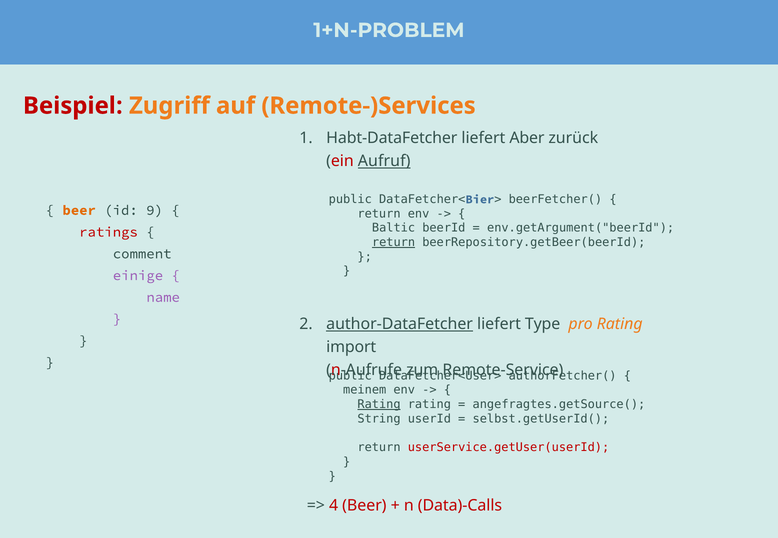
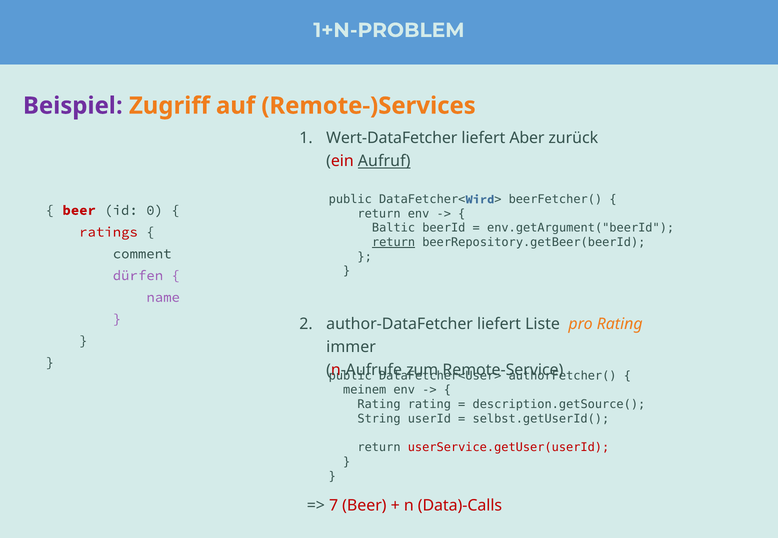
Beispiel colour: red -> purple (73, 106)
Habt-DataFetcher: Habt-DataFetcher -> Wert-DataFetcher (392, 138)
Bier: Bier -> Wird (480, 200)
beer colour: orange -> red (79, 210)
9: 9 -> 0 (155, 210)
einige: einige -> dürfen (138, 276)
author-DataFetcher underline: present -> none (400, 324)
Type: Type -> Liste (543, 324)
import: import -> immer (351, 347)
Rating underline: present -> none (379, 405)
angefragtes.getSource(: angefragtes.getSource( -> description.getSource( (559, 405)
4: 4 -> 7 (334, 506)
